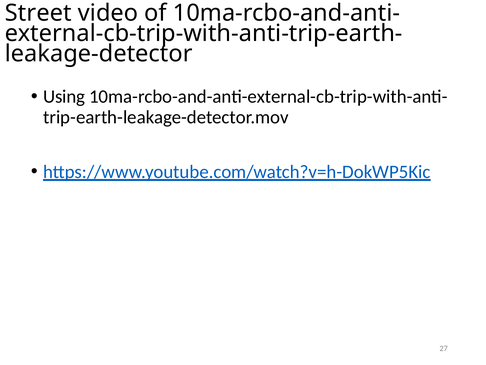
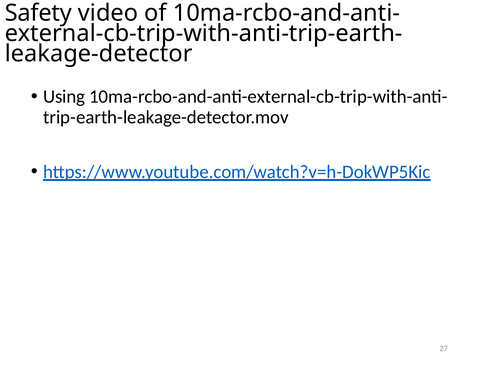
Street: Street -> Safety (38, 13)
